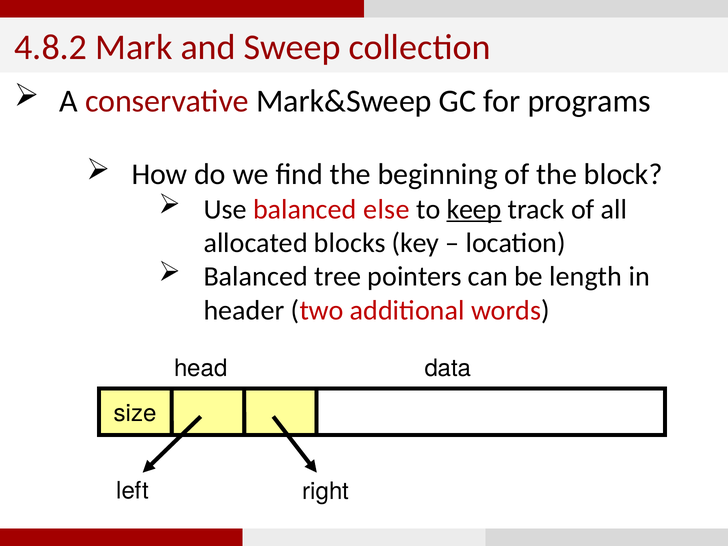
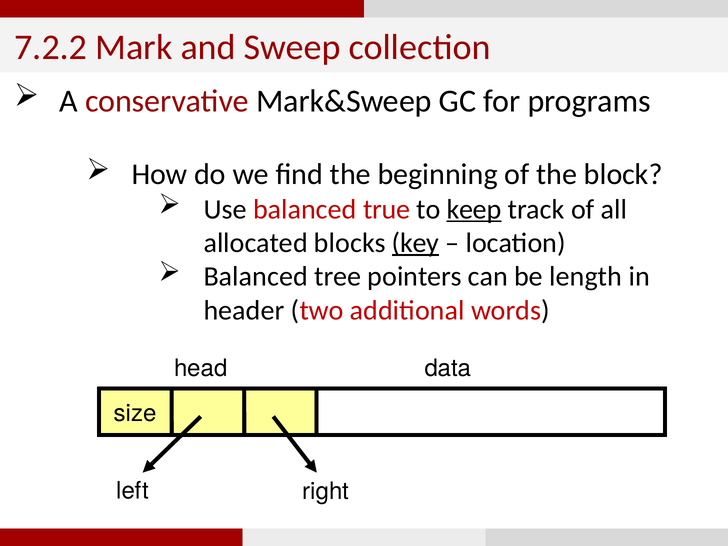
4.8.2: 4.8.2 -> 7.2.2 (51, 48)
else: else -> true (387, 209)
key underline: none -> present (415, 243)
